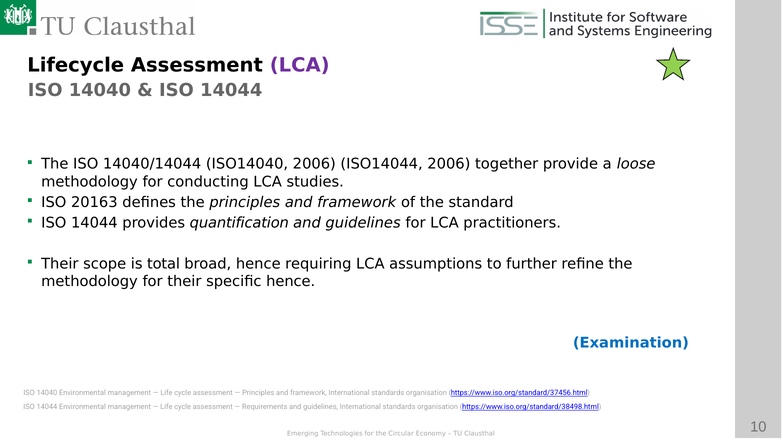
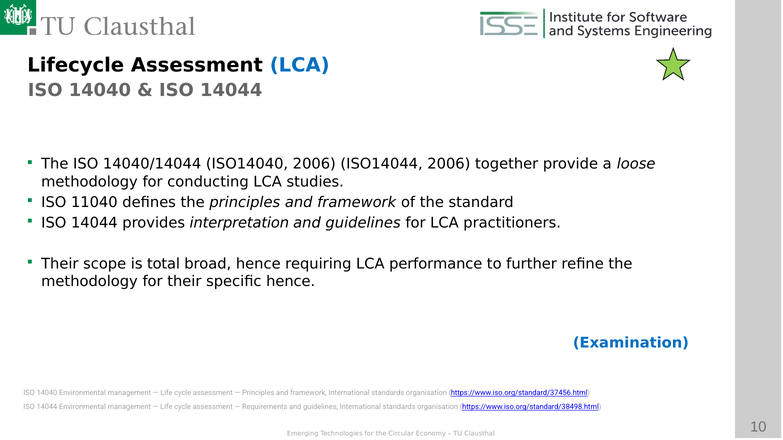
LCA colour: purple -> blue (300, 65)
20163: 20163 -> 11040 (94, 202)
quantification: quantification -> interpretation (239, 223)
assumptions: assumptions -> performance (436, 264)
